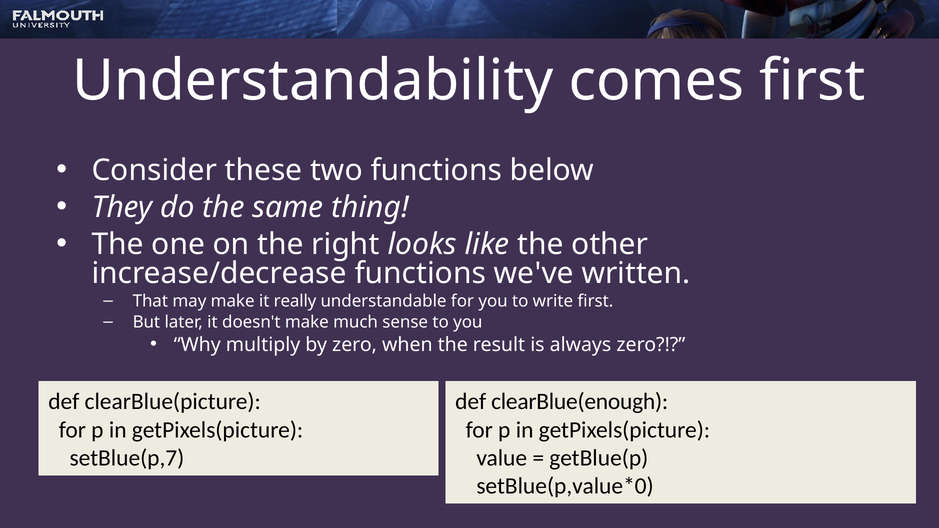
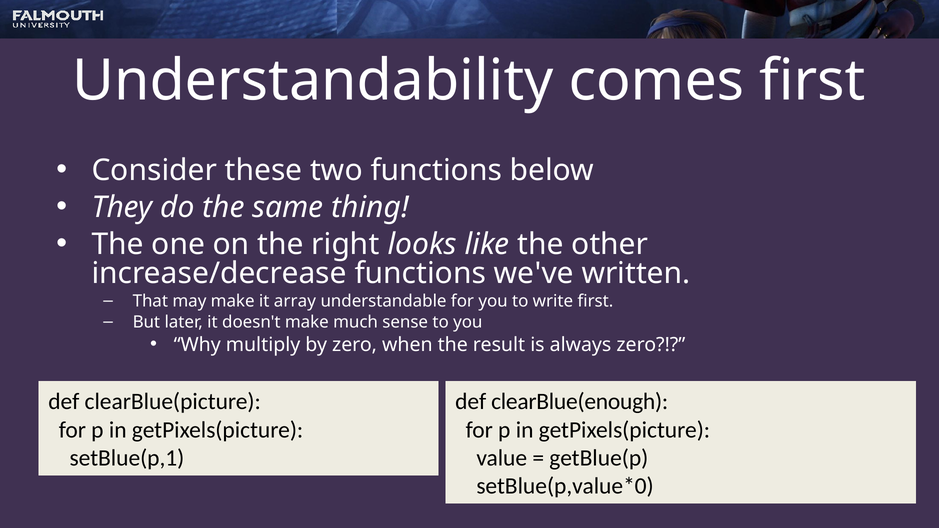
really: really -> array (295, 301)
setBlue(p,7: setBlue(p,7 -> setBlue(p,1 (127, 458)
